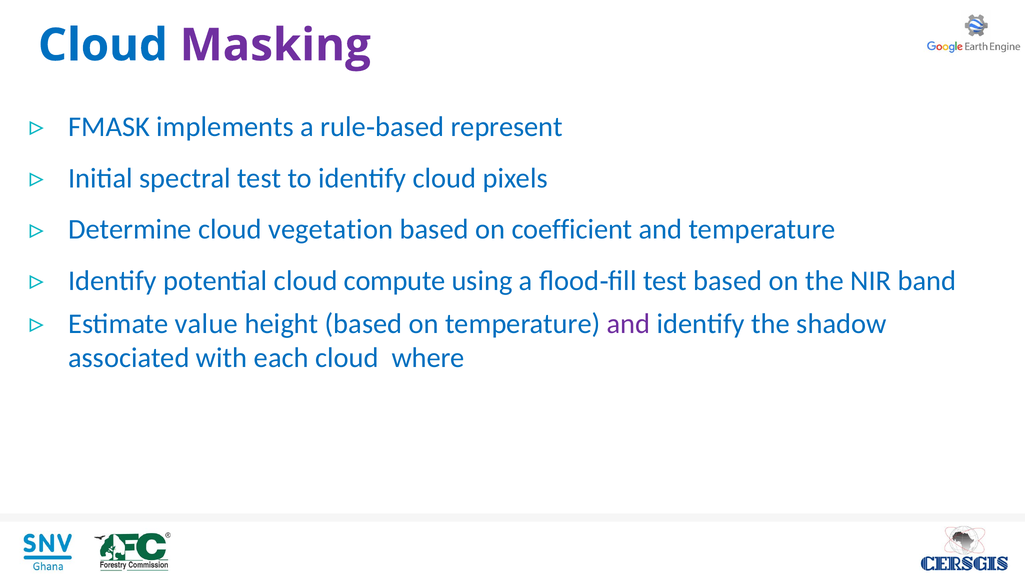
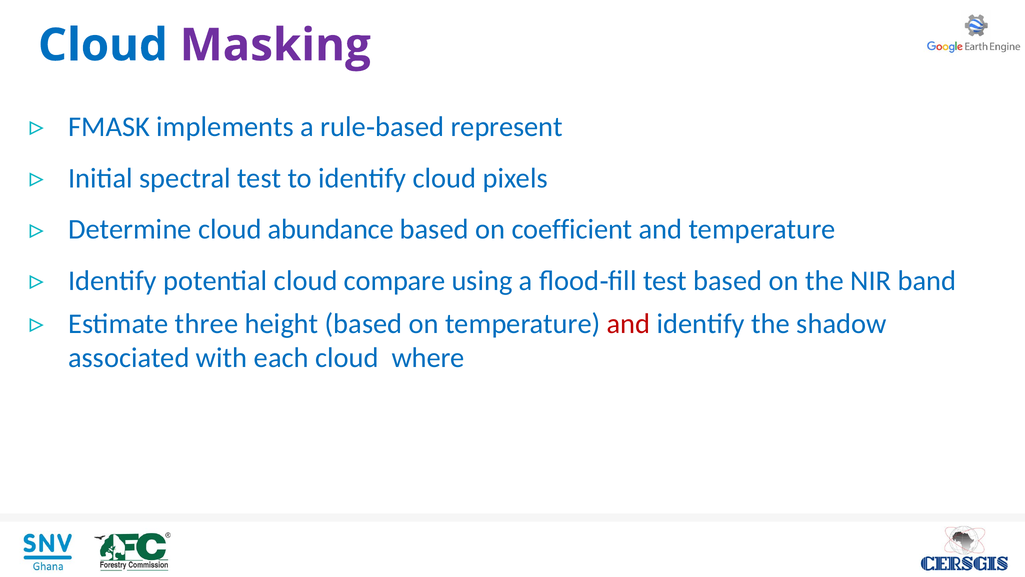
vegetation: vegetation -> abundance (331, 229)
compute: compute -> compare (395, 281)
value: value -> three (207, 323)
and colour: purple -> red (629, 323)
